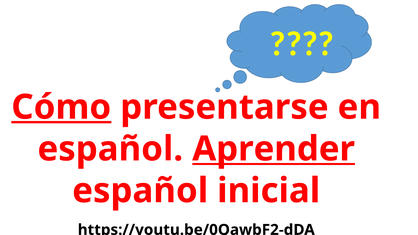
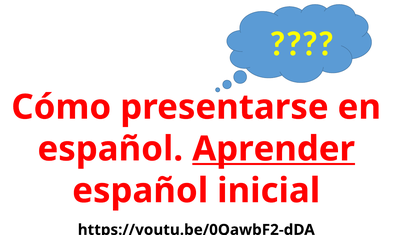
Cómo underline: present -> none (61, 107)
